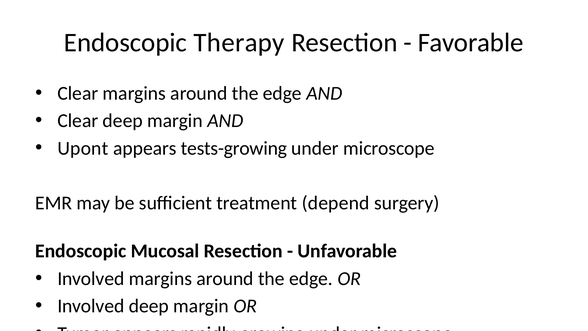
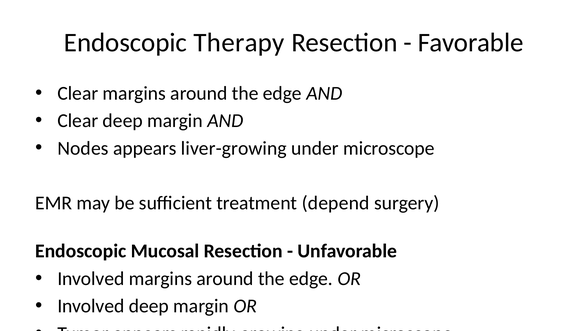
Upont: Upont -> Nodes (83, 148)
tests-growing: tests-growing -> liver-growing (234, 148)
